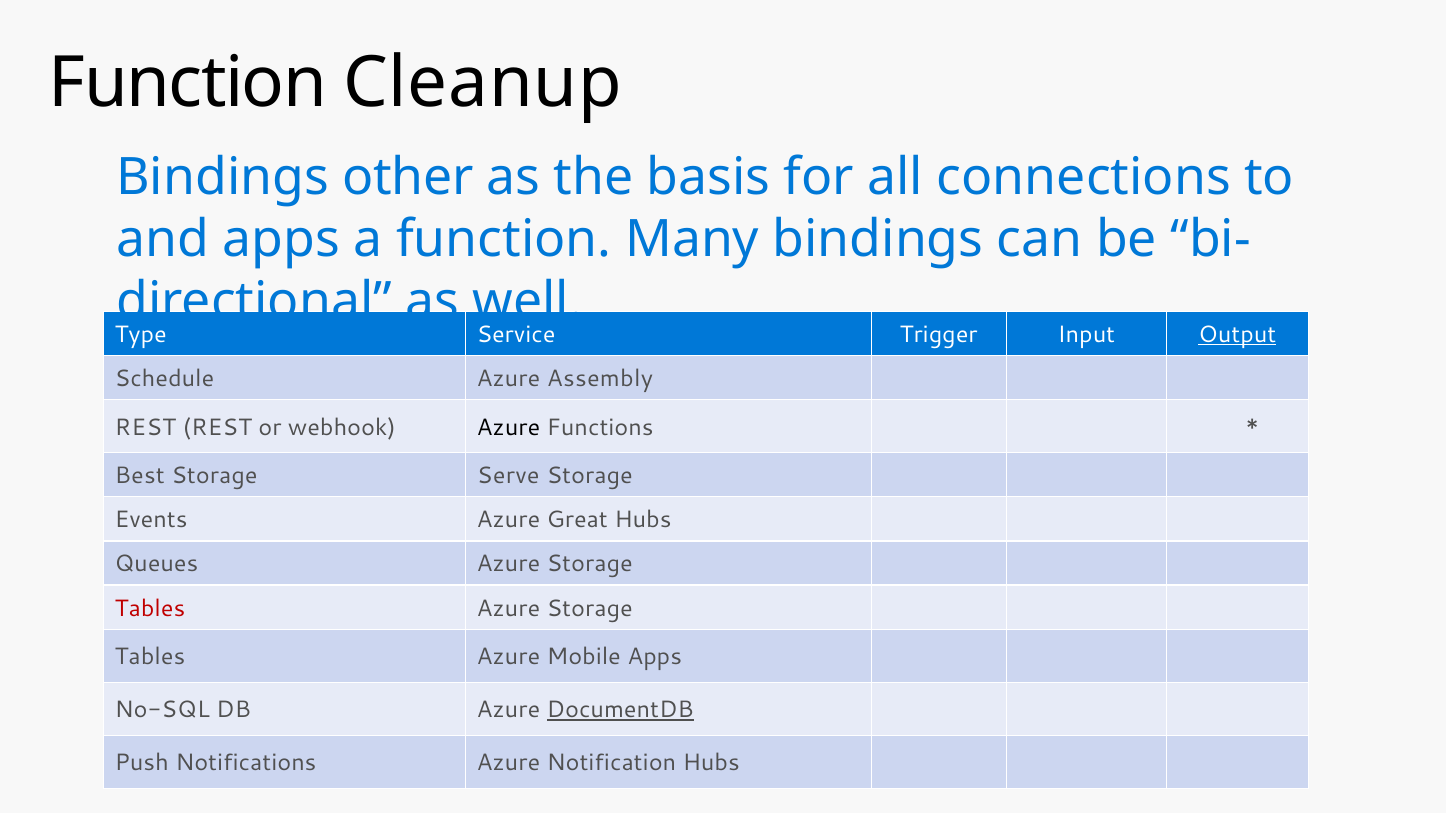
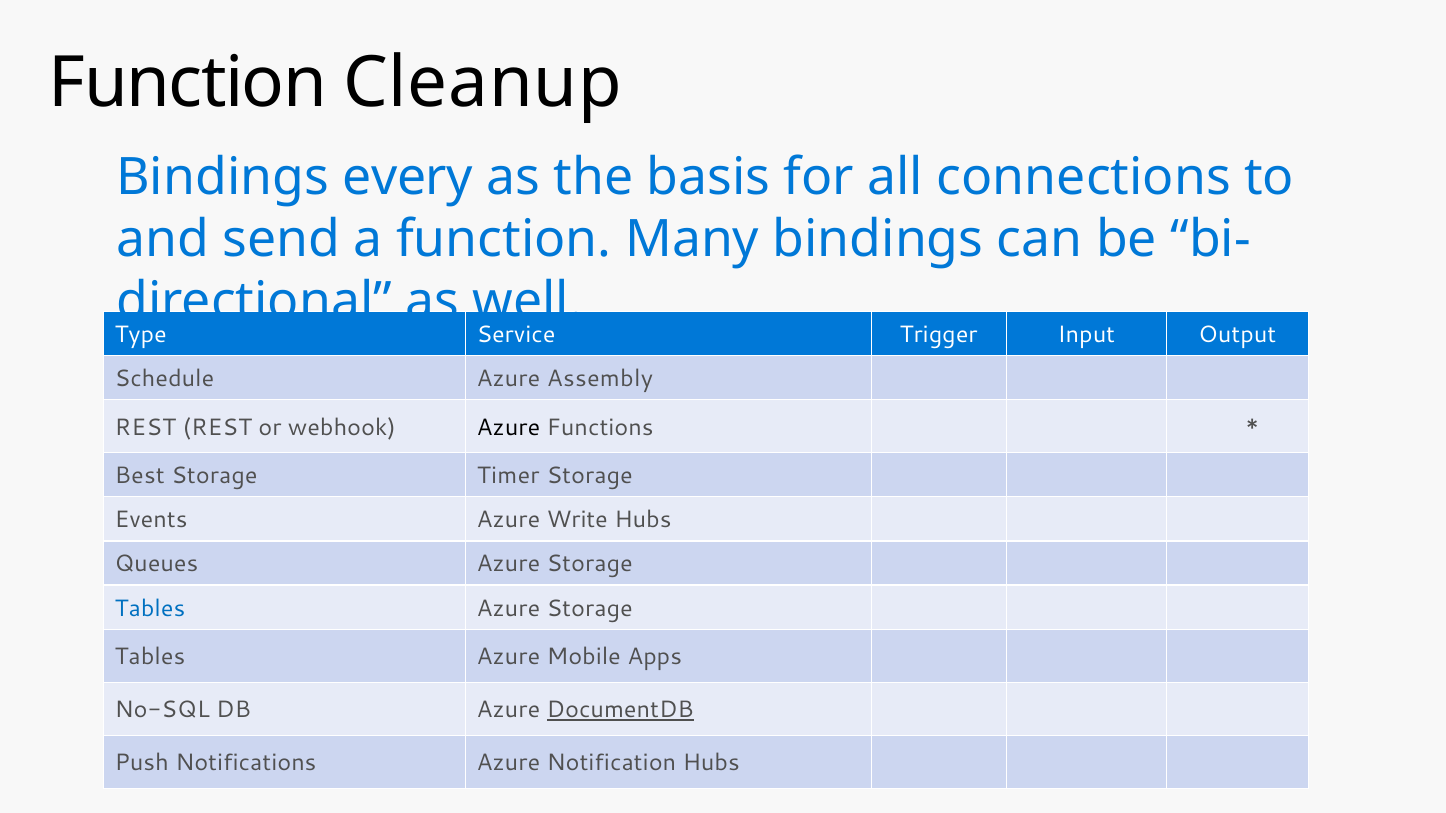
other: other -> every (408, 177)
and apps: apps -> send (281, 239)
Output underline: present -> none (1237, 335)
Serve: Serve -> Timer (508, 476)
Great: Great -> Write (577, 520)
Tables colour: red -> blue (150, 609)
